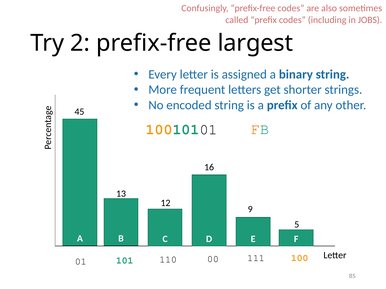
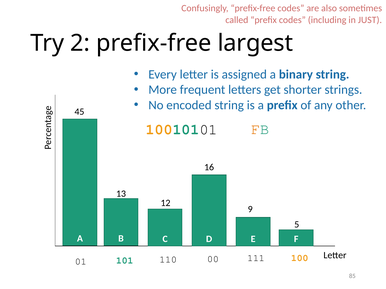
JOBS: JOBS -> JUST (370, 20)
